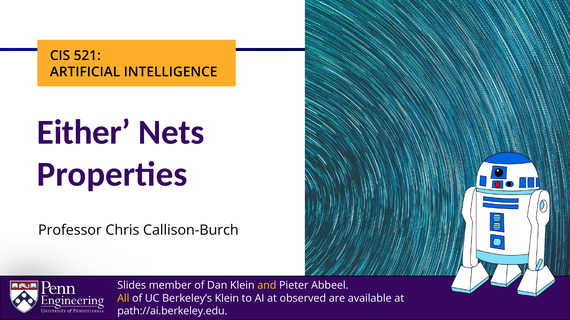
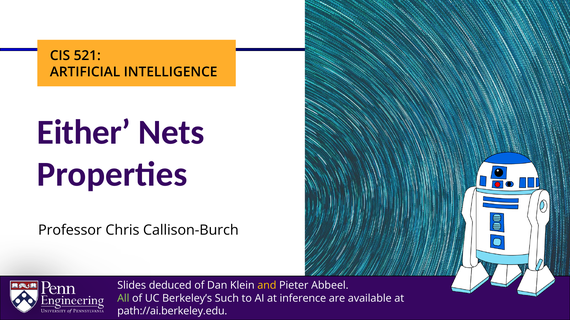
member: member -> deduced (170, 286)
All colour: yellow -> light green (123, 299)
Berkeley’s Klein: Klein -> Such (227, 299)
observed: observed -> inference (303, 299)
